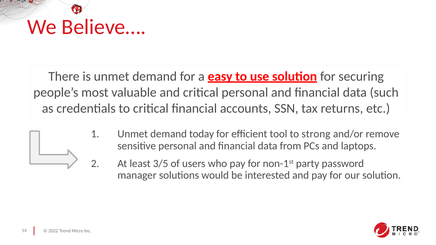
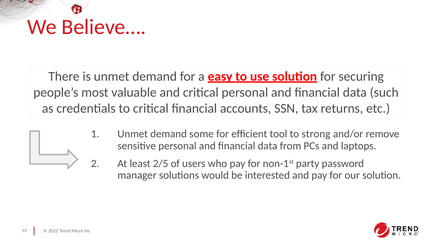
today: today -> some (202, 134)
3/5: 3/5 -> 2/5 (161, 164)
